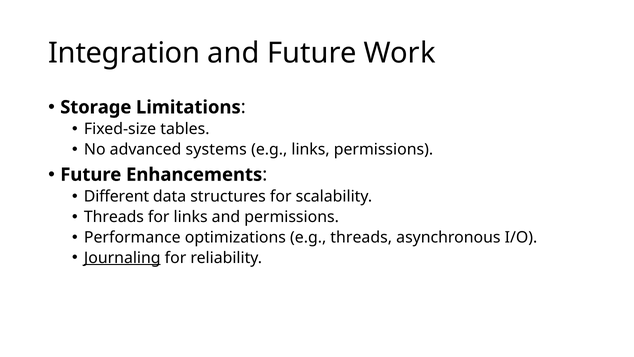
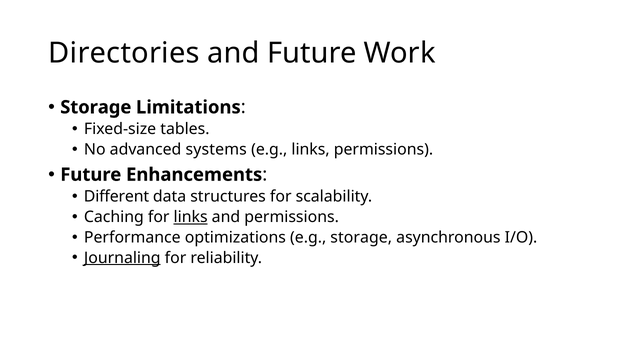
Integration: Integration -> Directories (124, 53)
Threads: Threads -> Caching (114, 217)
links underline: none -> present (191, 217)
e.g threads: threads -> storage (361, 237)
